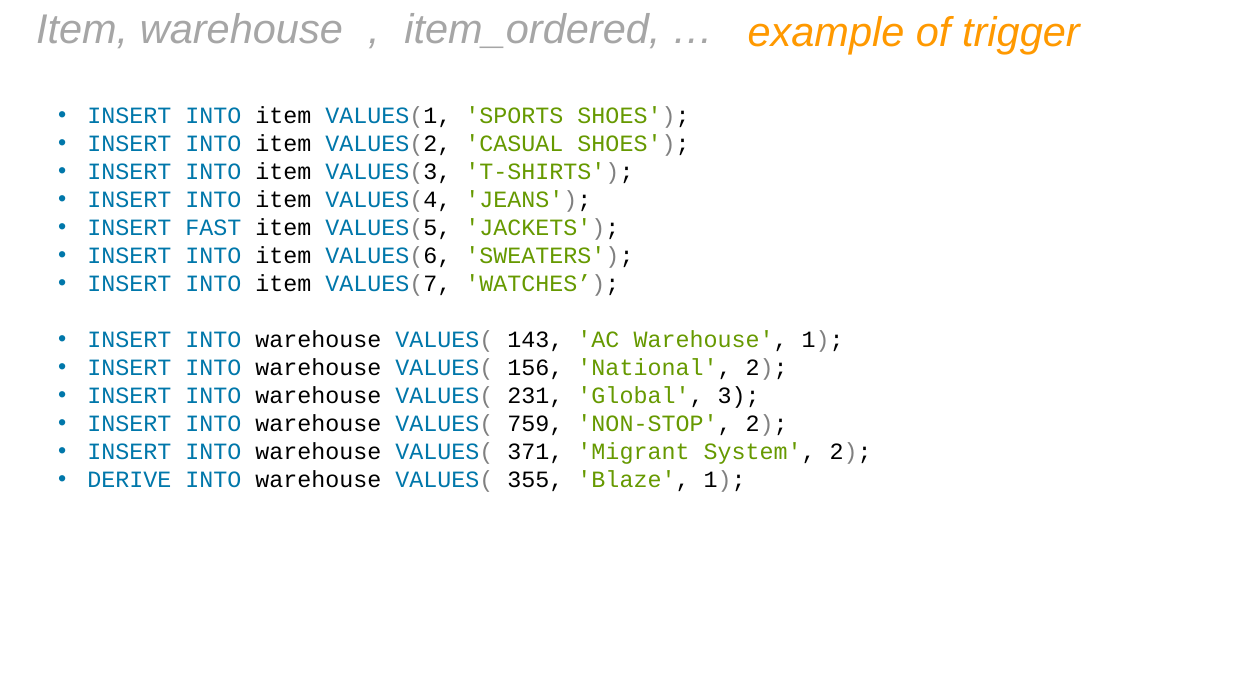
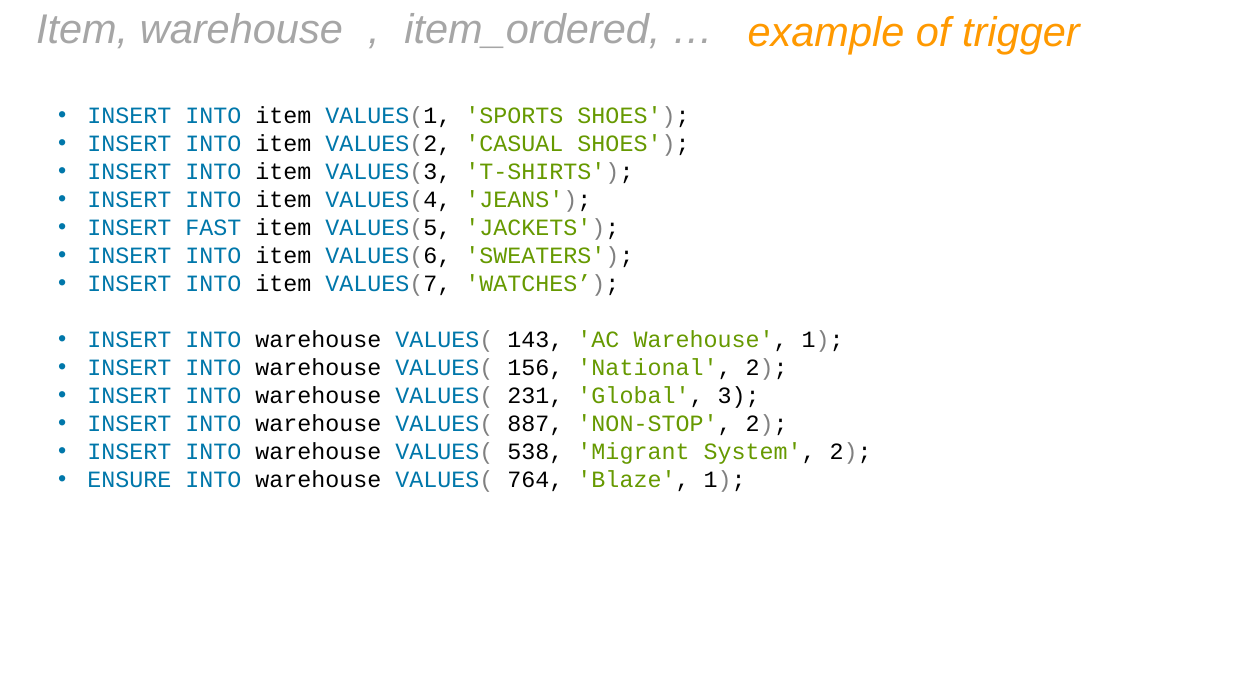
759: 759 -> 887 (535, 424)
371: 371 -> 538 (535, 452)
DERIVE: DERIVE -> ENSURE (129, 480)
355: 355 -> 764 (535, 480)
